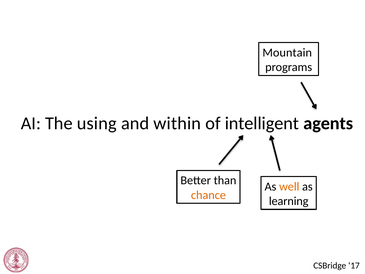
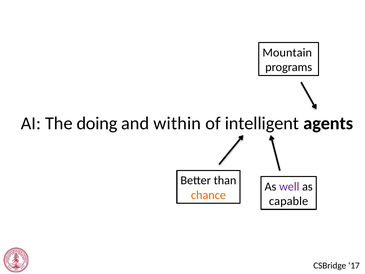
using: using -> doing (97, 123)
well colour: orange -> purple (289, 186)
learning: learning -> capable (289, 201)
